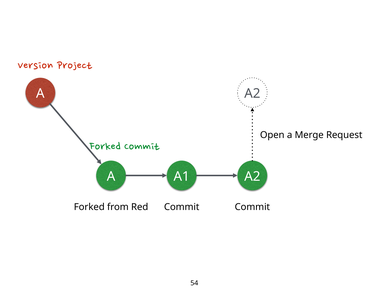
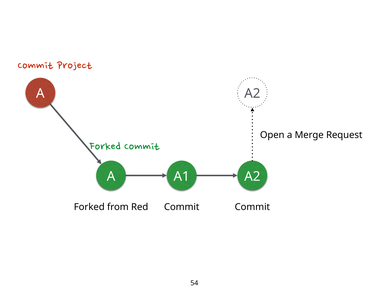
Version: Version -> Commit (35, 66)
